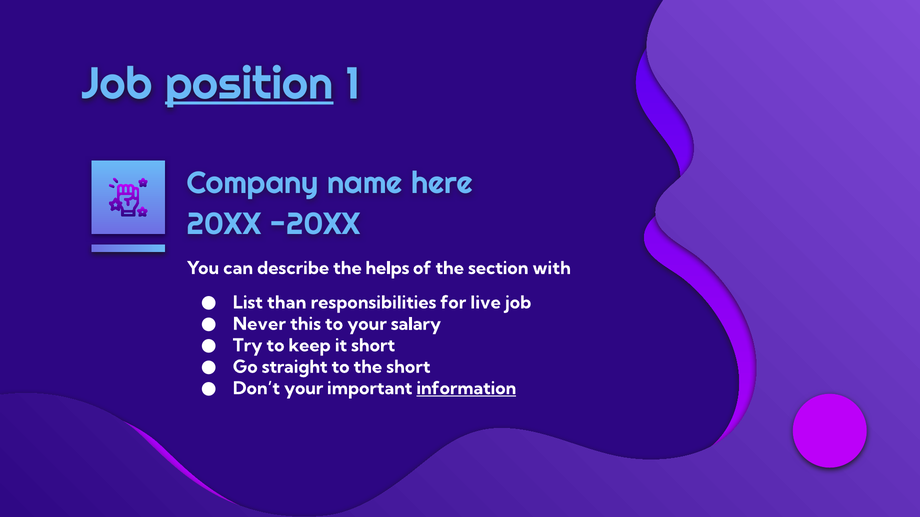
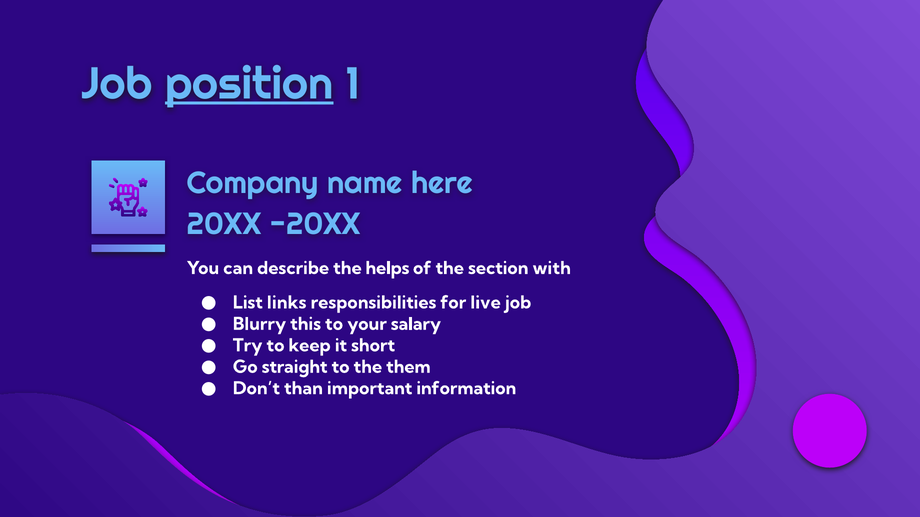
than: than -> links (287, 303)
Never: Never -> Blurry (260, 324)
the short: short -> them (408, 367)
Don’t your: your -> than (303, 389)
information underline: present -> none (466, 389)
